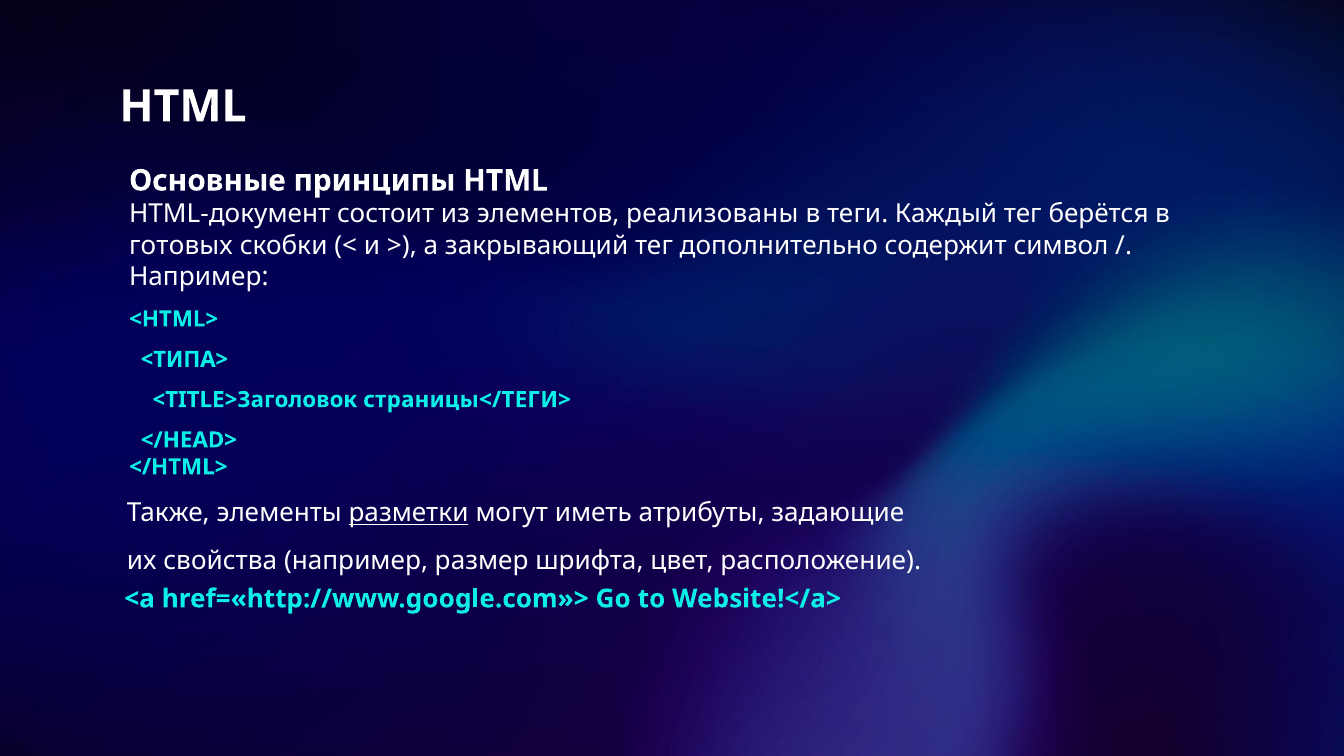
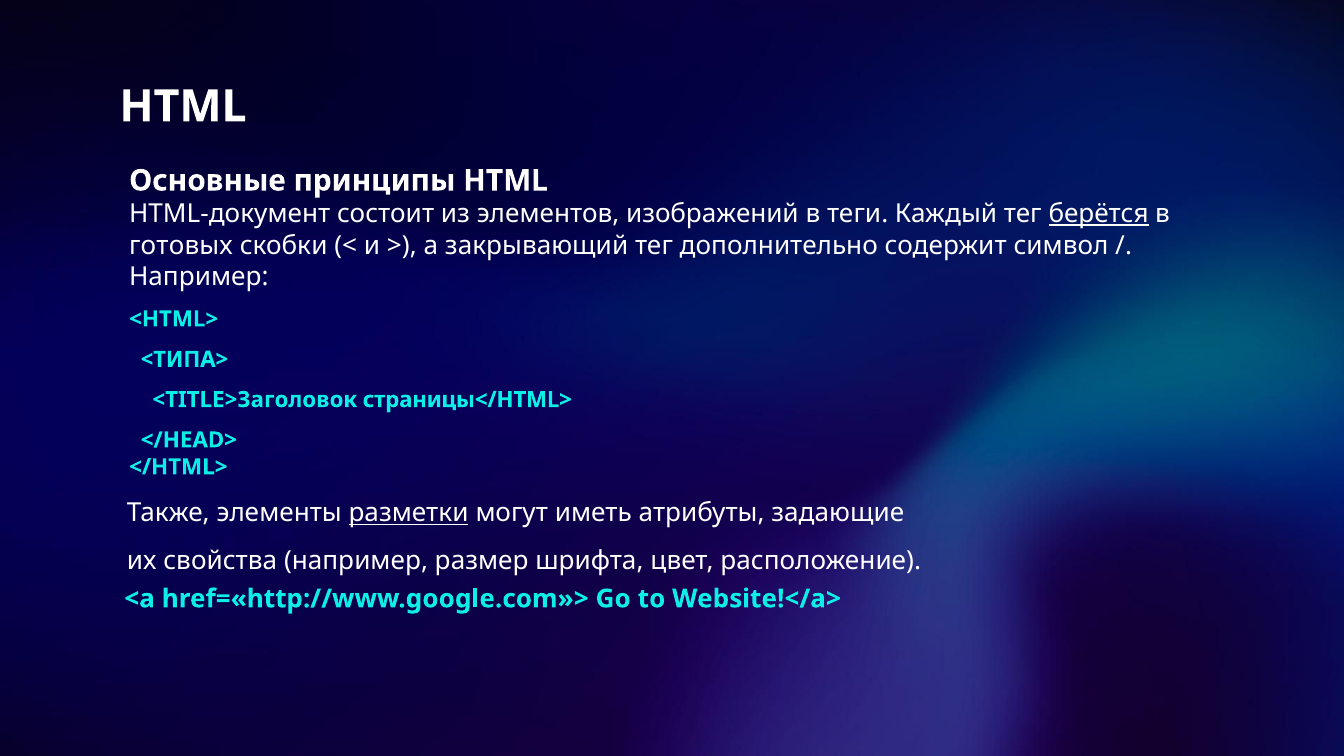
реализованы: реализованы -> изображений (712, 214)
берётся underline: none -> present (1099, 214)
страницы</ТЕГИ>: страницы</ТЕГИ> -> страницы</HTML> (467, 400)
